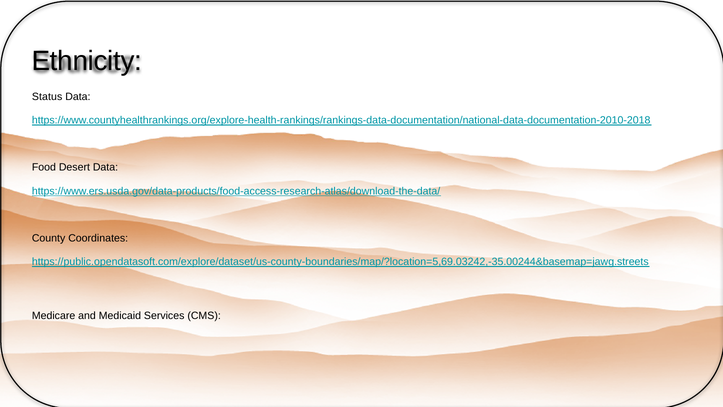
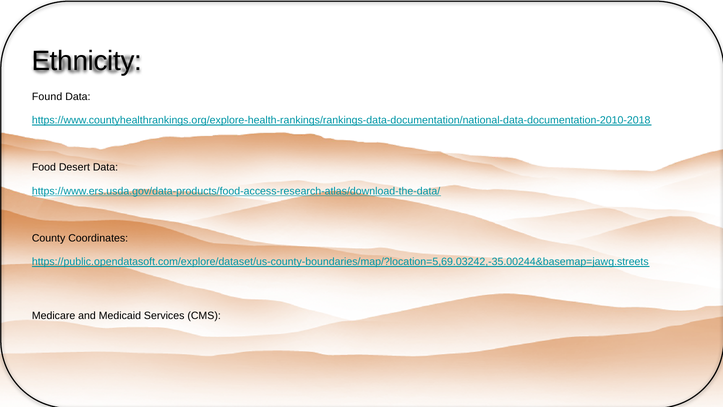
Status: Status -> Found (47, 97)
